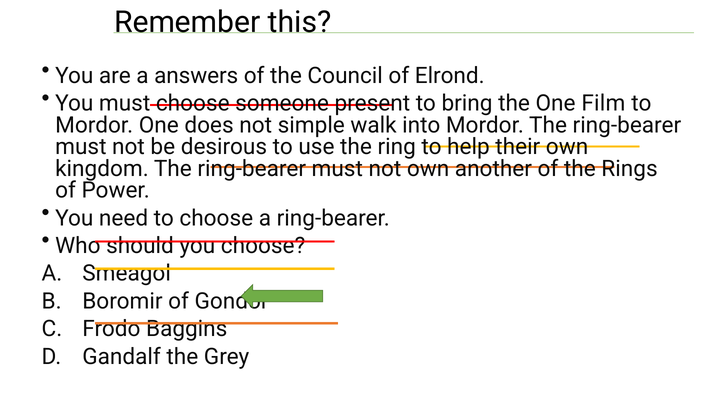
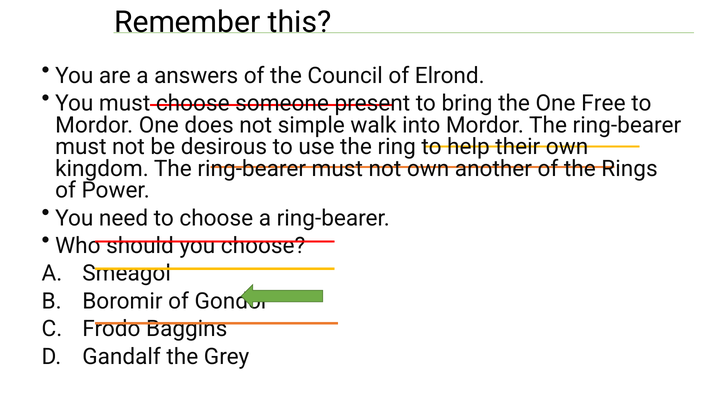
Film: Film -> Free (603, 104)
